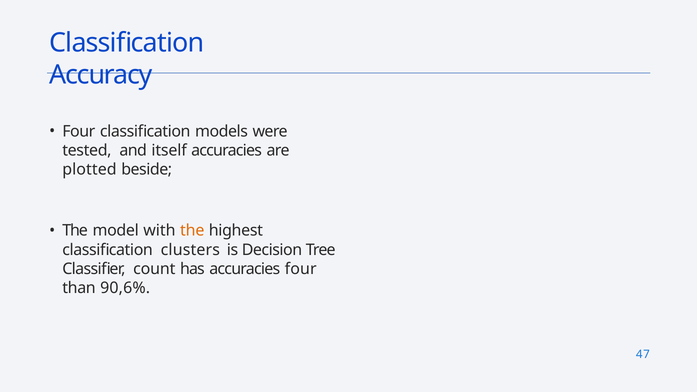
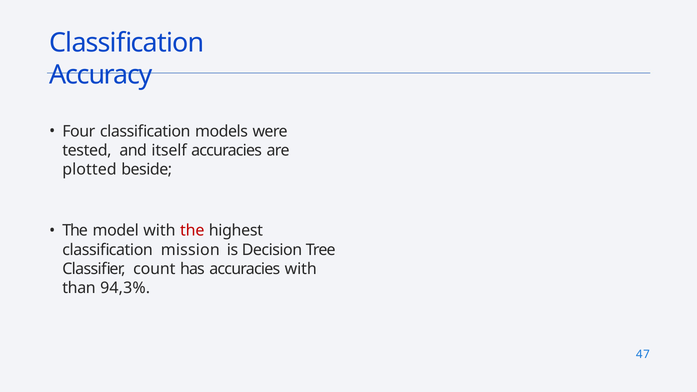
the colour: orange -> red (192, 231)
clusters: clusters -> mission (190, 250)
accuracies four: four -> with (301, 269)
90,6%: 90,6% -> 94,3% (125, 288)
